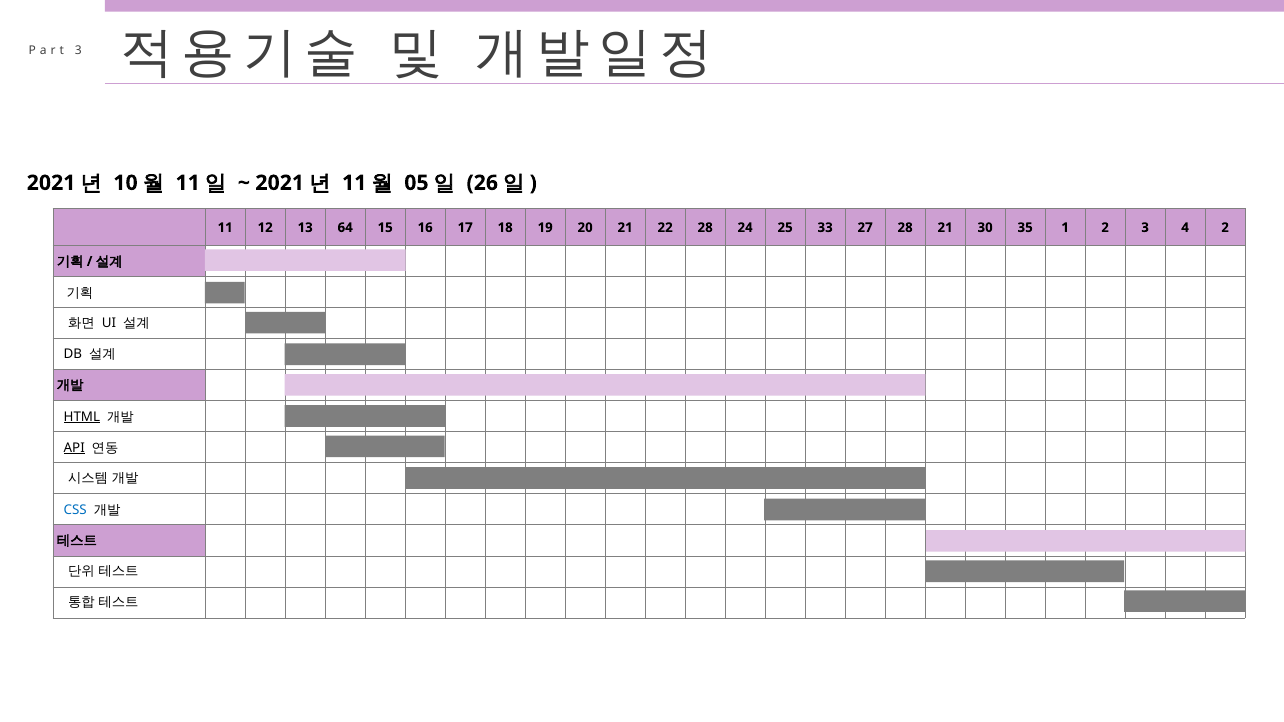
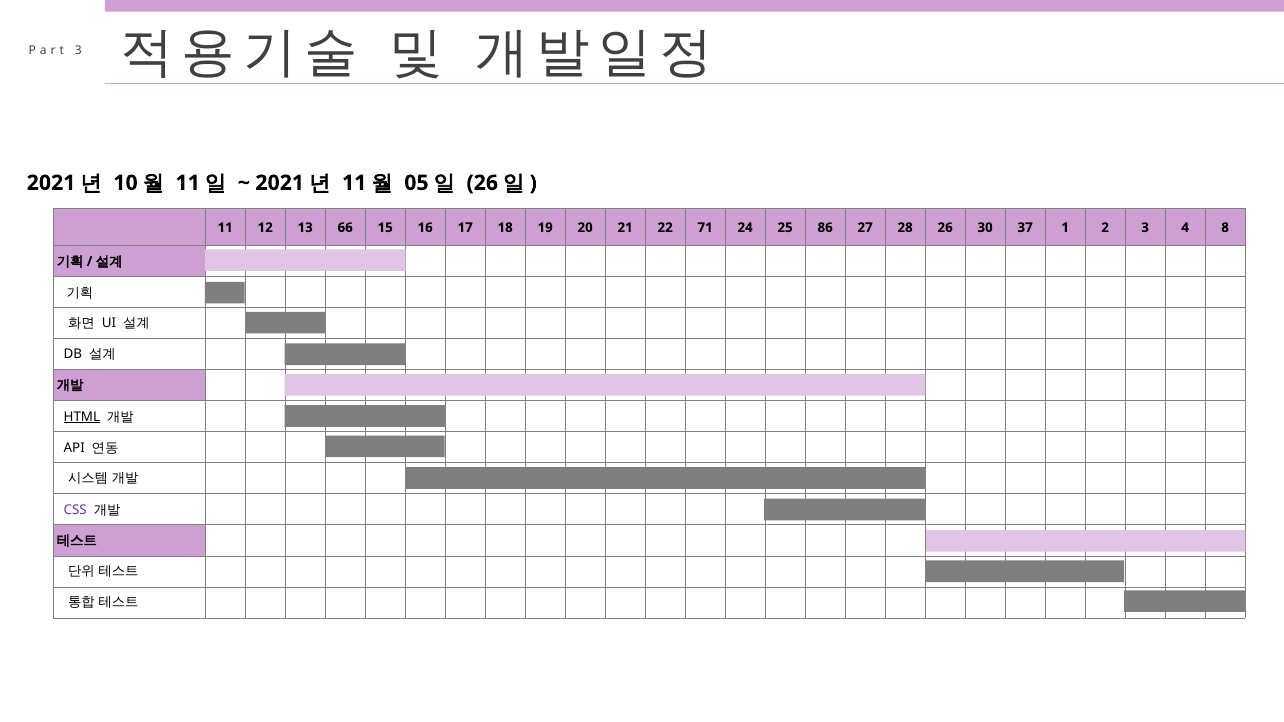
64: 64 -> 66 (345, 228)
22 28: 28 -> 71 (705, 228)
33: 33 -> 86 (825, 228)
28 21: 21 -> 26 (945, 228)
35: 35 -> 37 (1025, 228)
4 2: 2 -> 8 (1225, 228)
API underline: present -> none (74, 448)
CSS colour: blue -> purple (75, 510)
